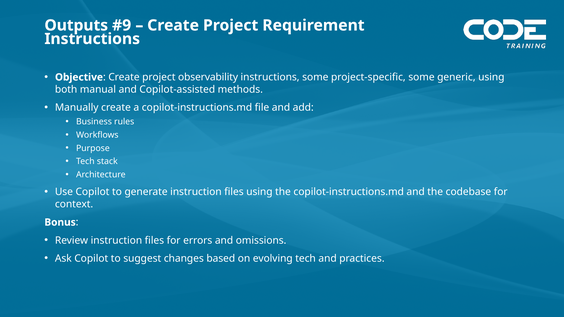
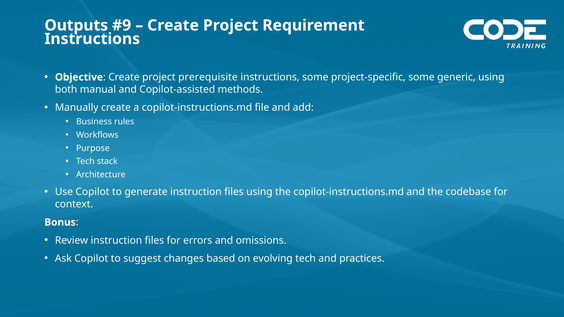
observability: observability -> prerequisite (208, 77)
